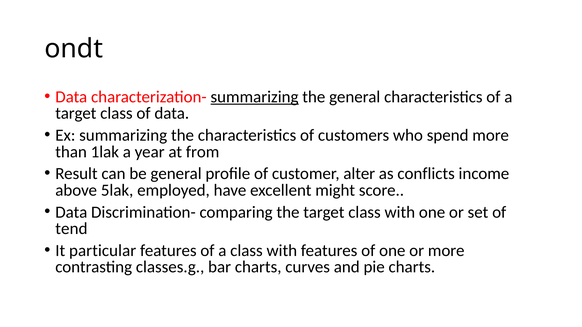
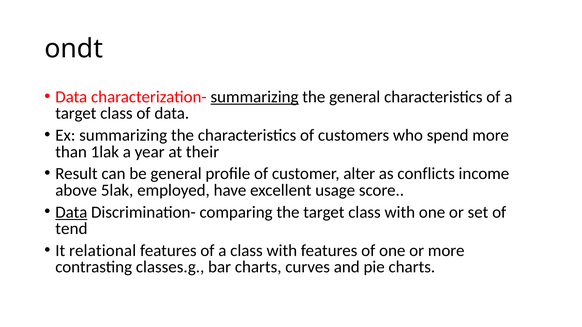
from: from -> their (203, 152)
might: might -> usage (335, 190)
Data underline: none -> present (71, 212)
particular: particular -> relational (103, 251)
